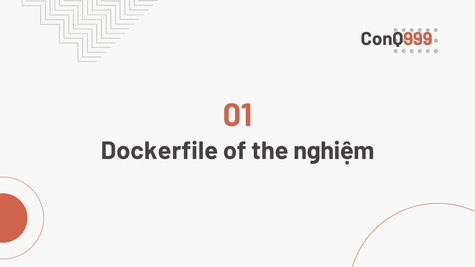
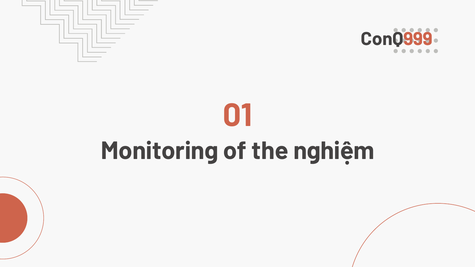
Dockerfile: Dockerfile -> Monitoring (160, 151)
